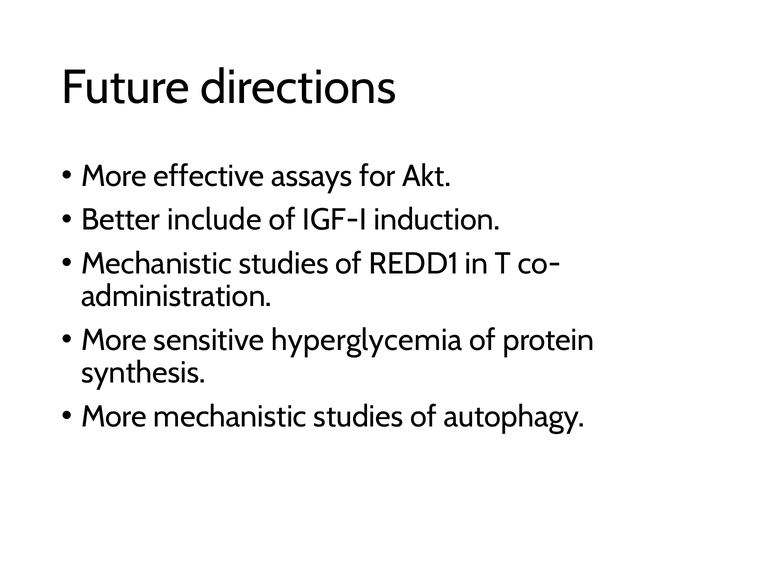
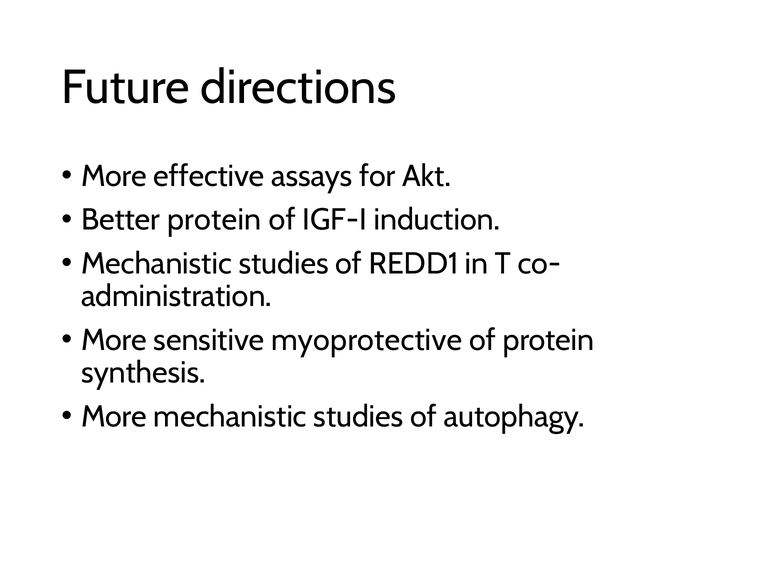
Better include: include -> protein (214, 220)
hyperglycemia: hyperglycemia -> myoprotective (367, 340)
